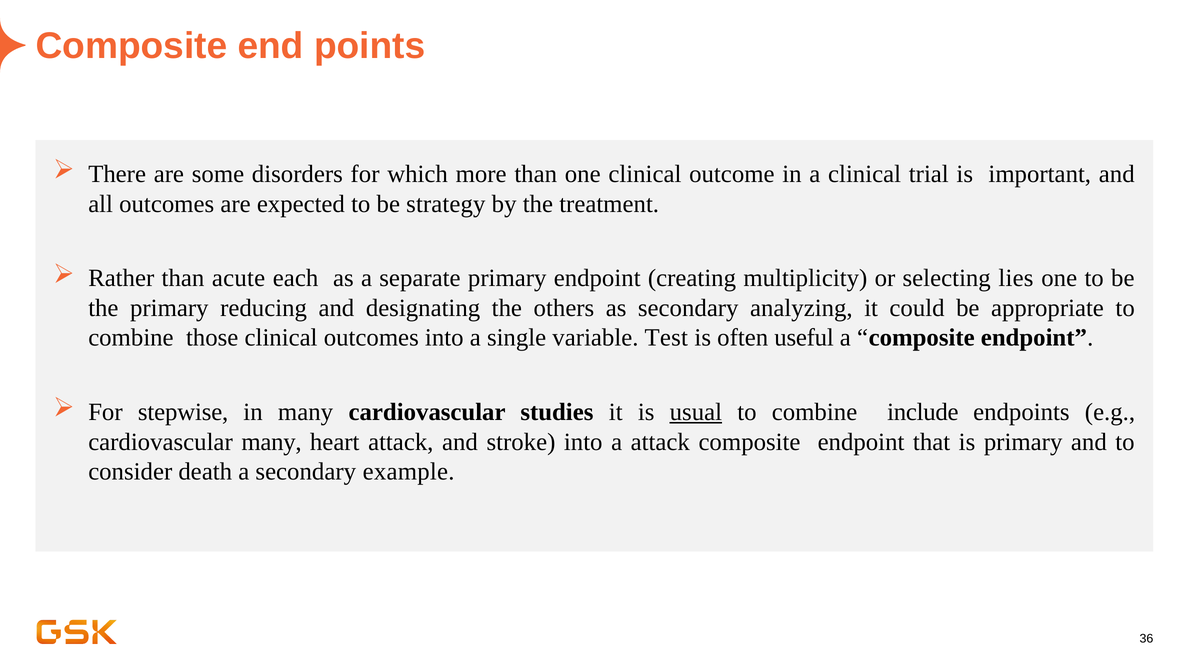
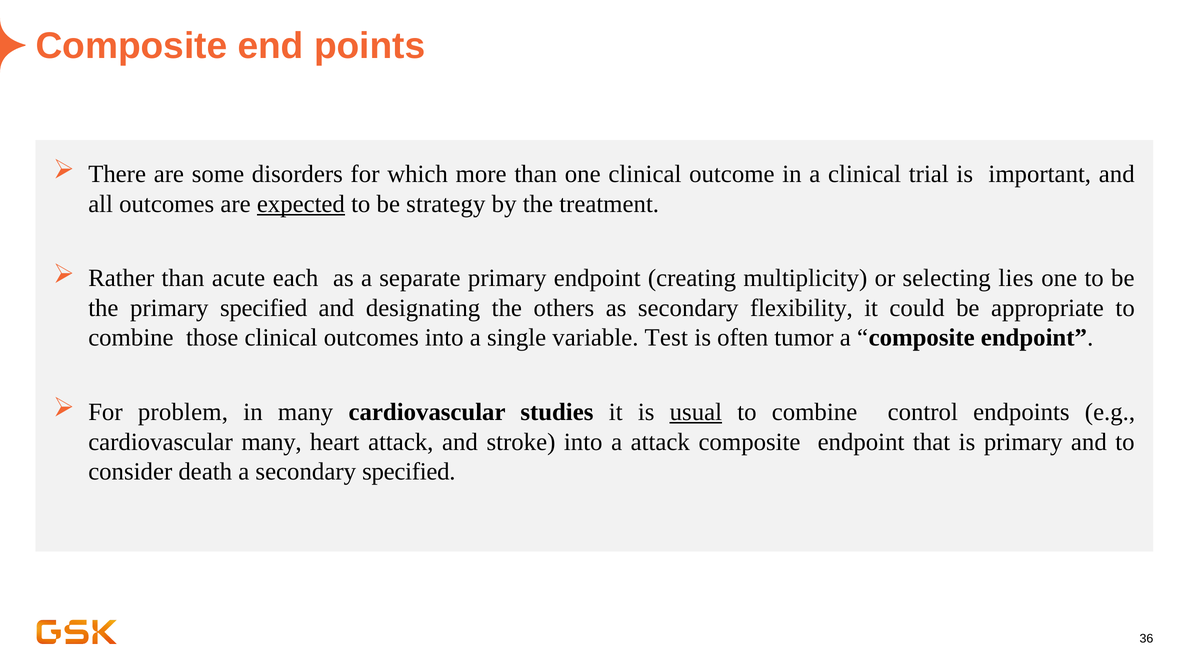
expected underline: none -> present (301, 204)
primary reducing: reducing -> specified (264, 308)
analyzing: analyzing -> flexibility (801, 308)
useful: useful -> tumor (804, 338)
stepwise: stepwise -> problem (183, 412)
include: include -> control (923, 412)
secondary example: example -> specified (409, 472)
